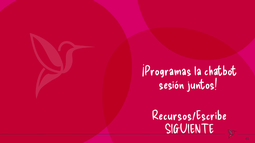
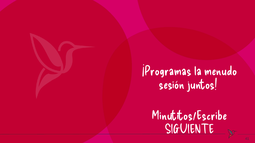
chatbot: chatbot -> menudo (221, 71)
Recursos/Escribe: Recursos/Escribe -> Minutitos/Escribe (189, 116)
